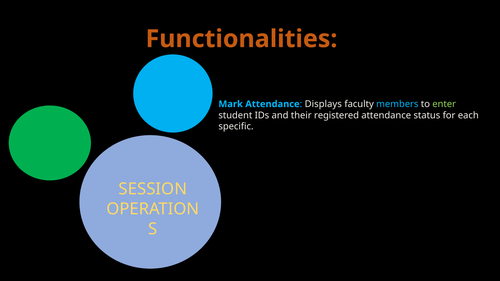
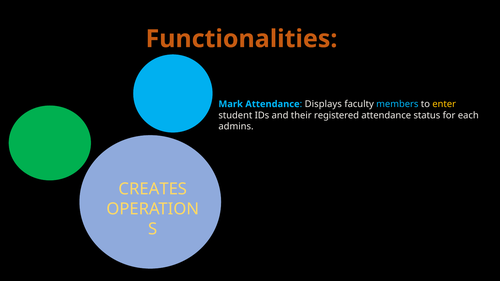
enter colour: light green -> yellow (444, 104)
specific: specific -> admins (236, 127)
SESSION: SESSION -> CREATES (153, 189)
